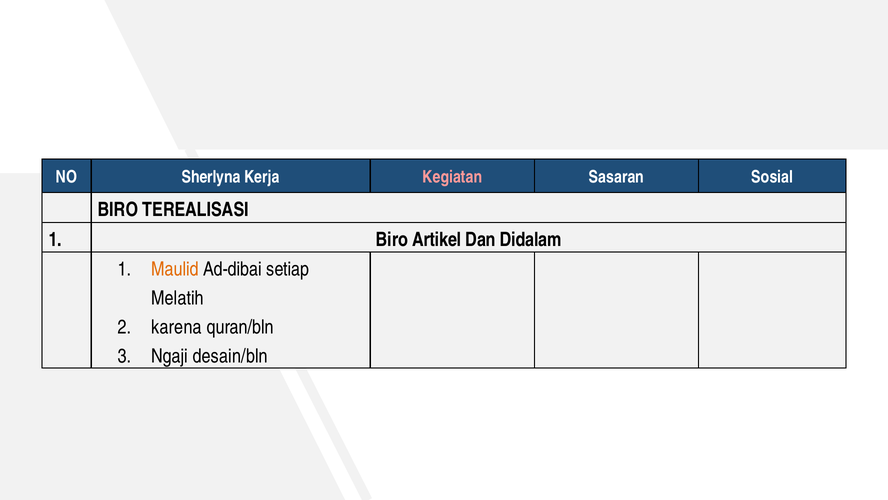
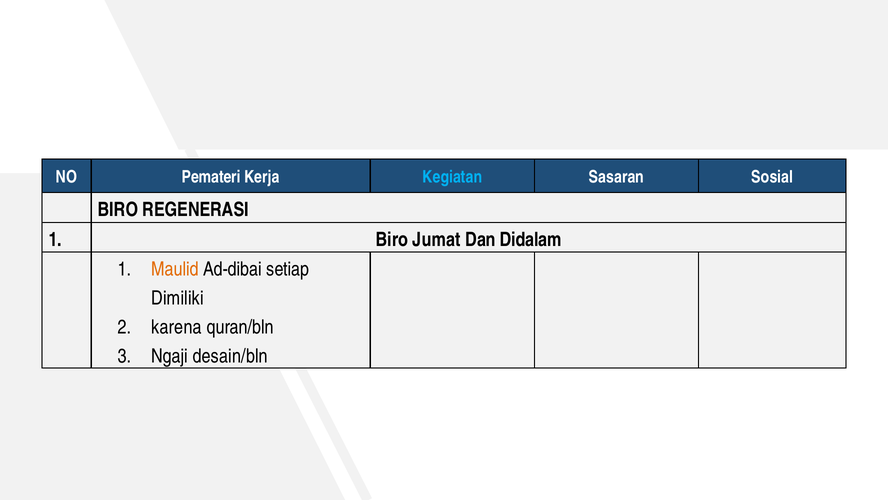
Sherlyna: Sherlyna -> Pemateri (211, 177)
Kegiatan colour: pink -> light blue (452, 177)
TEREALISASI: TEREALISASI -> REGENERASI (196, 209)
Artikel: Artikel -> Jumat (437, 239)
Melatih: Melatih -> Dimiliki (178, 298)
